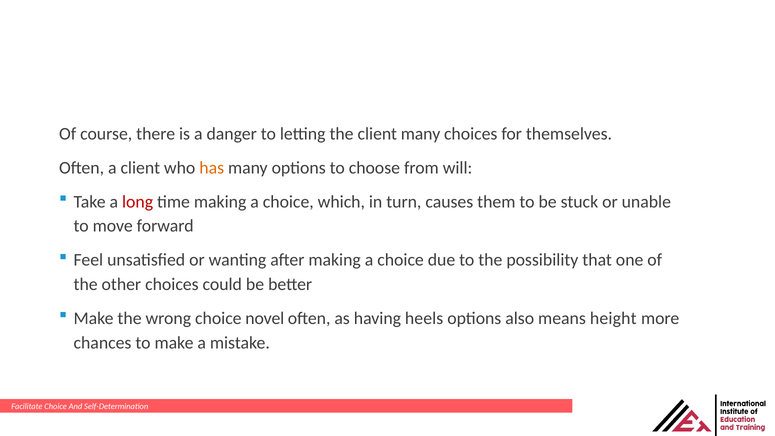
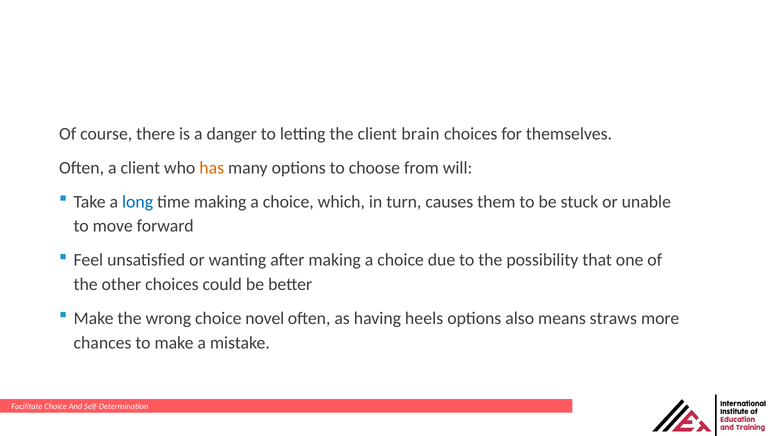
client many: many -> brain (420, 134)
long colour: red -> blue (138, 202)
height: height -> straws (613, 318)
